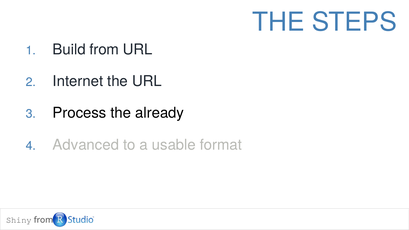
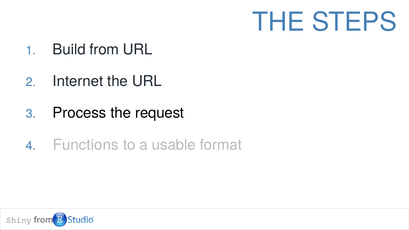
already: already -> request (160, 113)
Advanced: Advanced -> Functions (86, 145)
